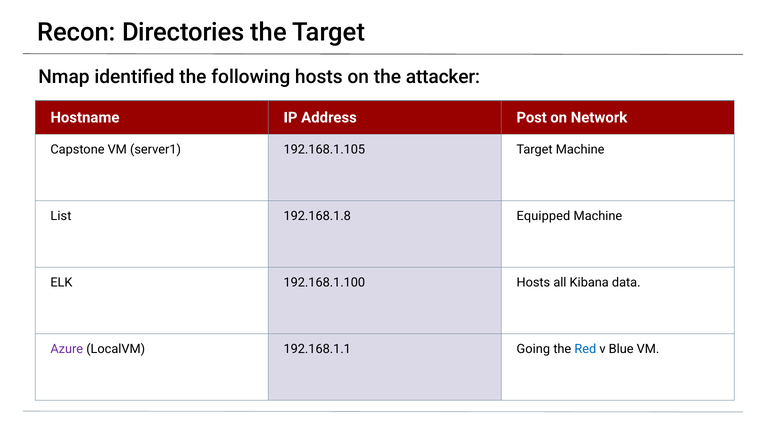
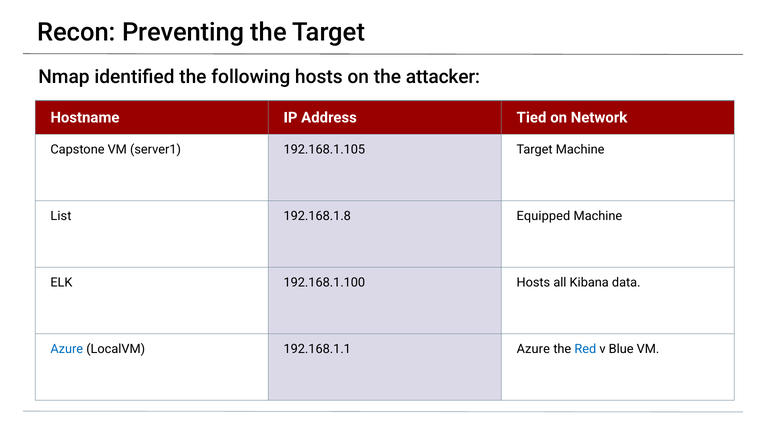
Directories: Directories -> Preventing (183, 32)
Post: Post -> Tied (531, 117)
Azure colour: purple -> blue (67, 349)
192.168.1.1 Going: Going -> Azure (533, 349)
